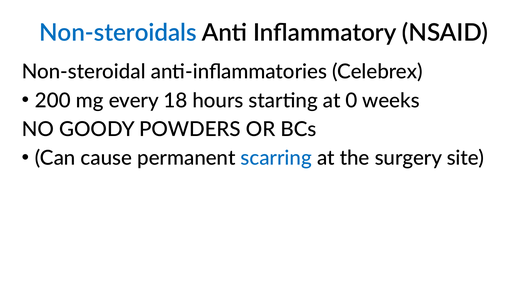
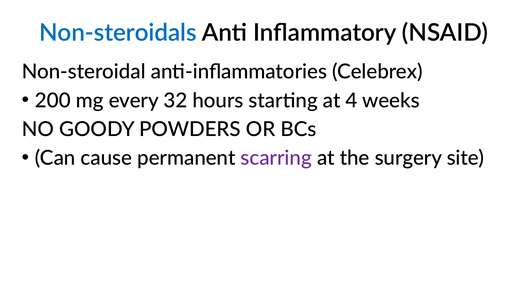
18: 18 -> 32 (175, 101)
0: 0 -> 4 (352, 101)
scarring colour: blue -> purple (276, 158)
